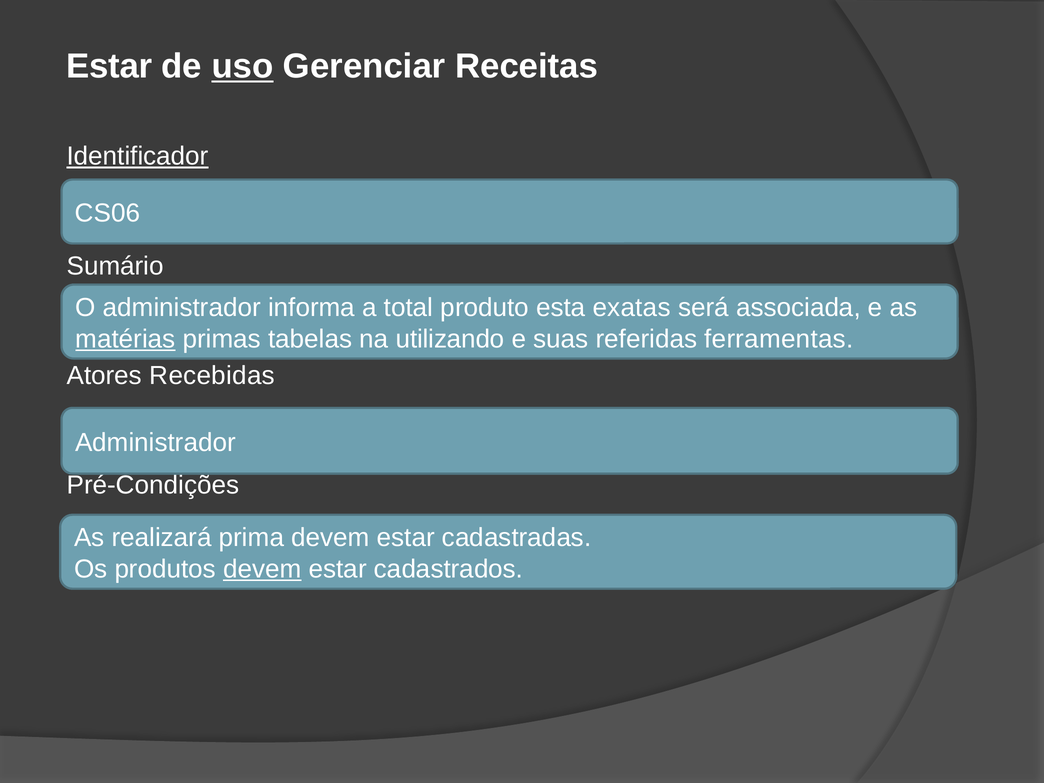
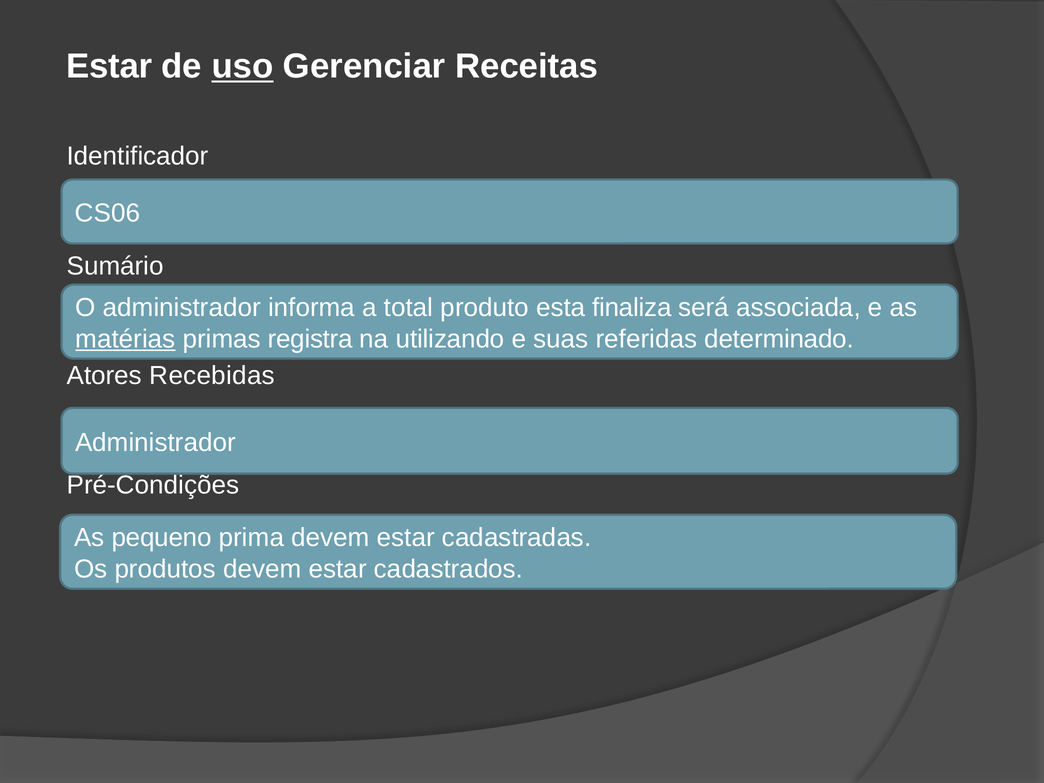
Identificador underline: present -> none (138, 156)
exatas: exatas -> finaliza (632, 308)
tabelas: tabelas -> registra (310, 339)
ferramentas: ferramentas -> determinado (779, 339)
realizará: realizará -> pequeno (162, 538)
devem underline: present -> none (262, 569)
